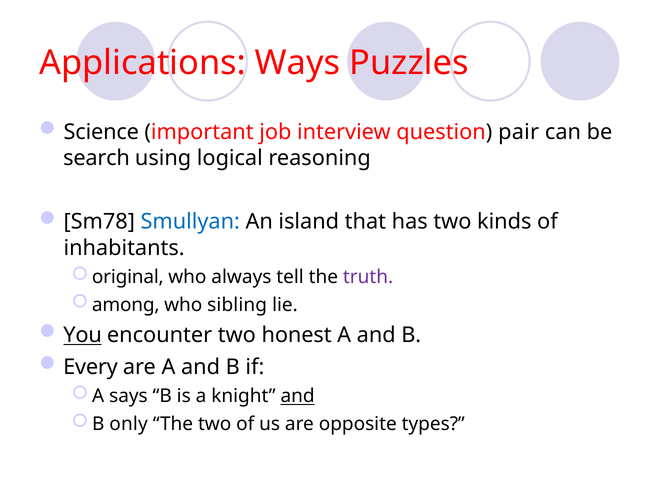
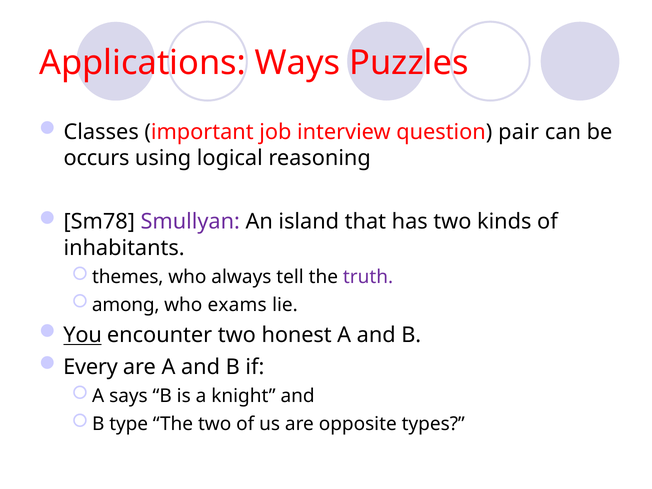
Science: Science -> Classes (101, 132)
search: search -> occurs (97, 158)
Smullyan colour: blue -> purple (190, 222)
original: original -> themes (128, 277)
sibling: sibling -> exams (237, 305)
and underline: present -> none (298, 396)
only: only -> type (129, 424)
